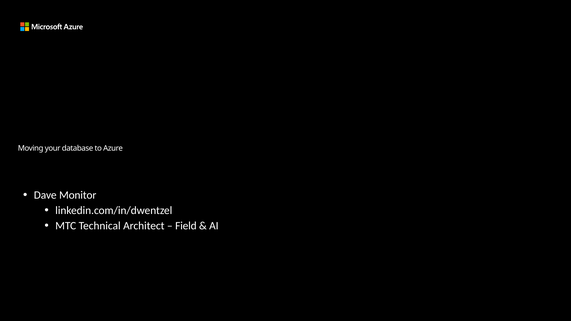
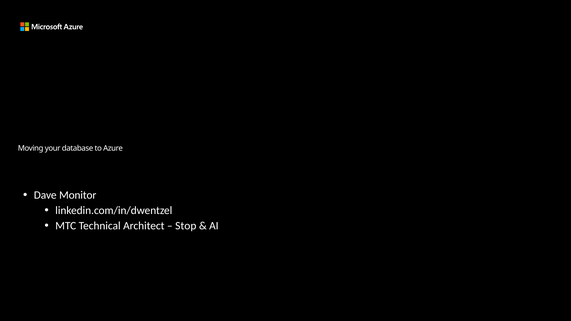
Field: Field -> Stop (186, 226)
